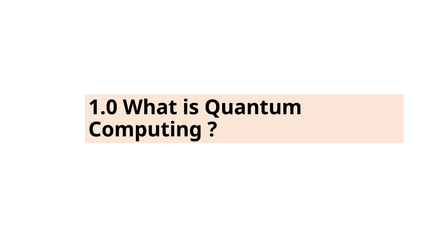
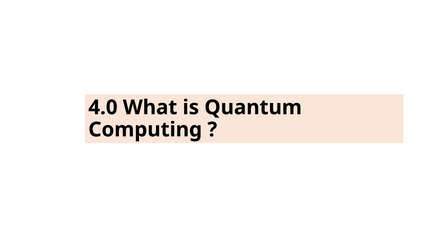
1.0: 1.0 -> 4.0 (103, 107)
